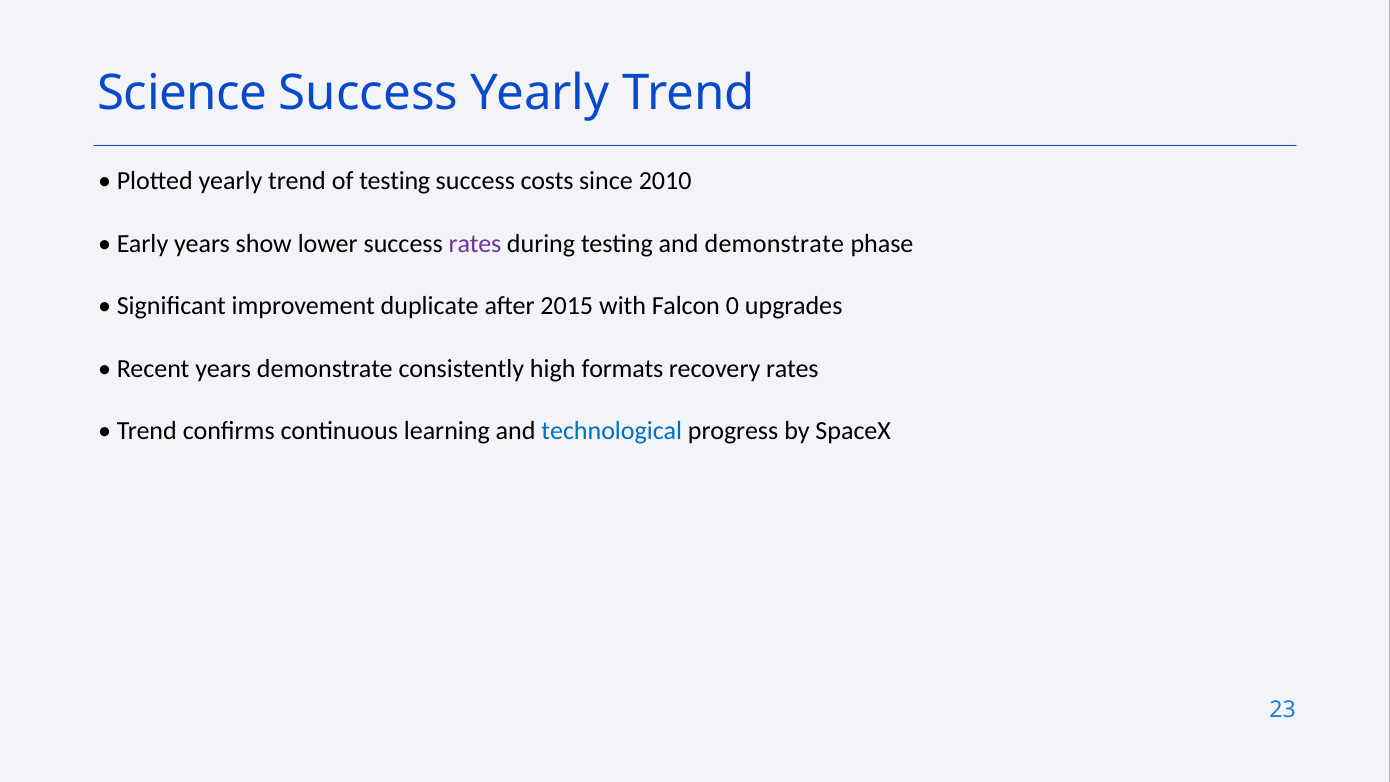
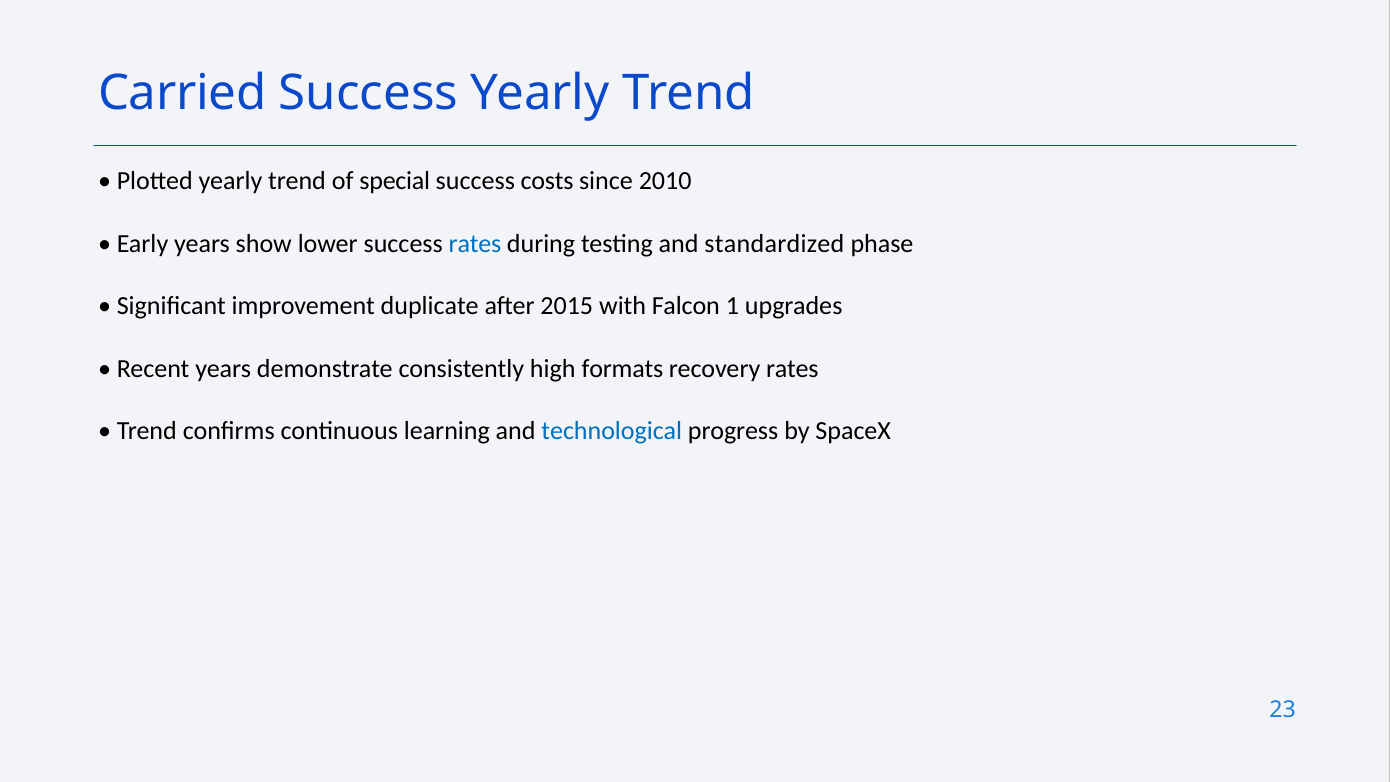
Science: Science -> Carried (182, 93)
of testing: testing -> special (395, 181)
rates colour: purple -> blue (475, 243)
and demonstrate: demonstrate -> standardized (774, 243)
0: 0 -> 1 (732, 306)
